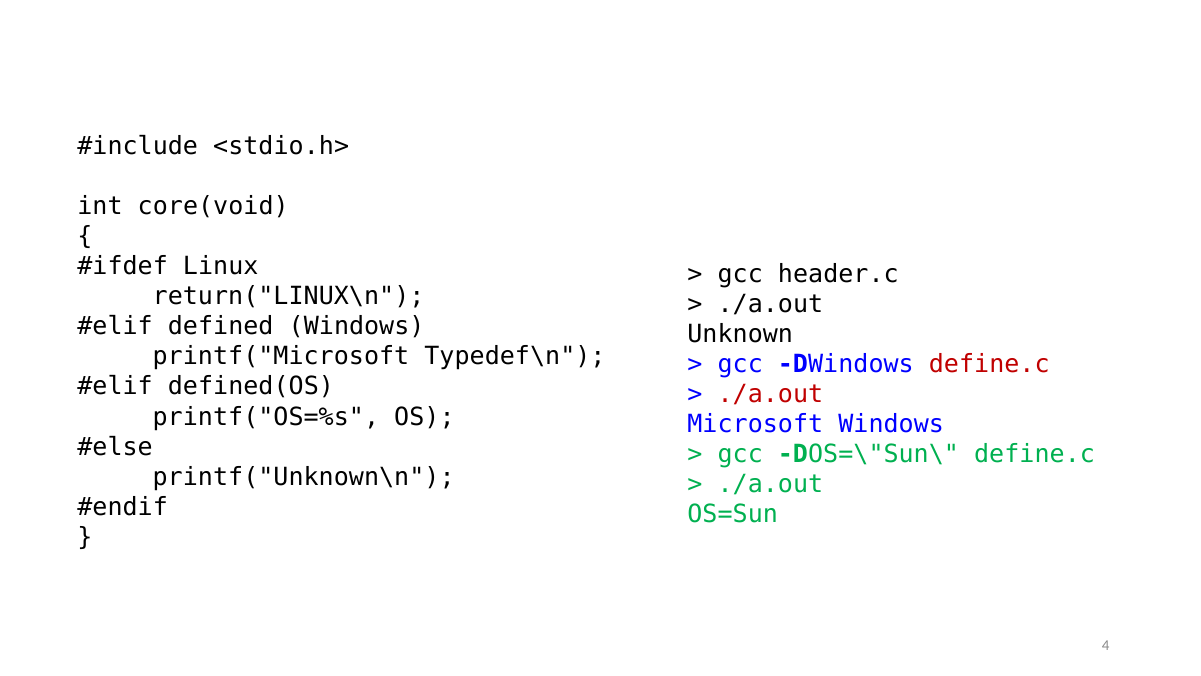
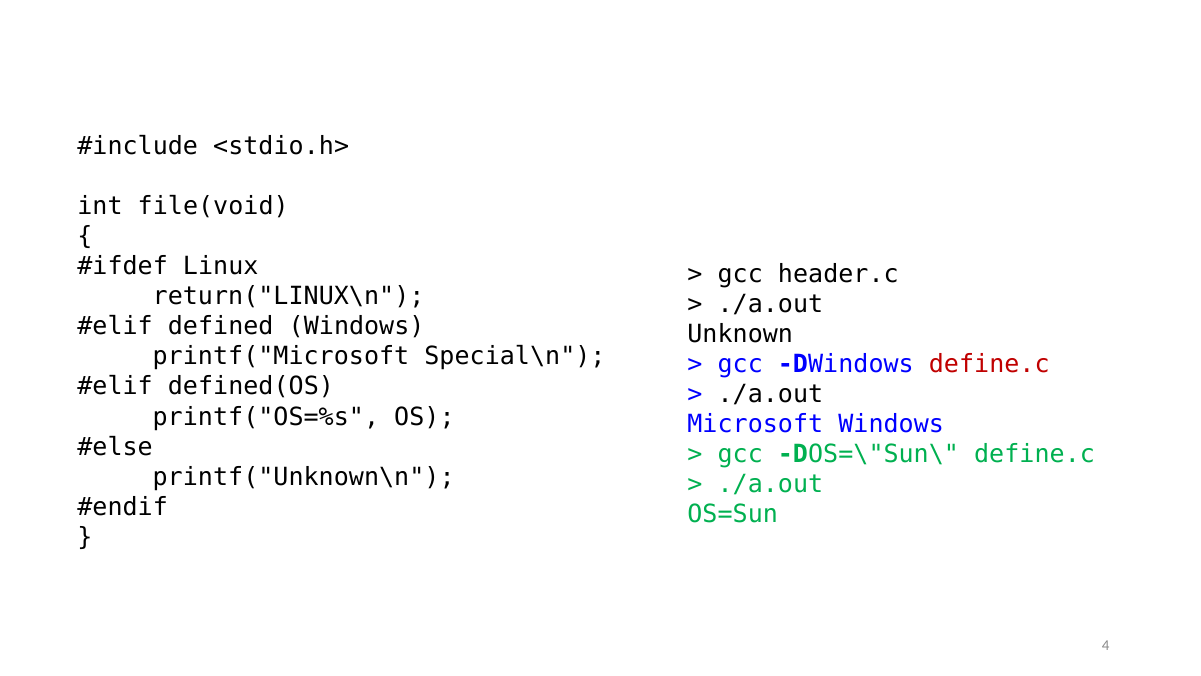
core(void: core(void -> file(void (213, 206)
Typedef\n: Typedef\n -> Special\n (515, 356)
./a.out colour: red -> black (770, 394)
